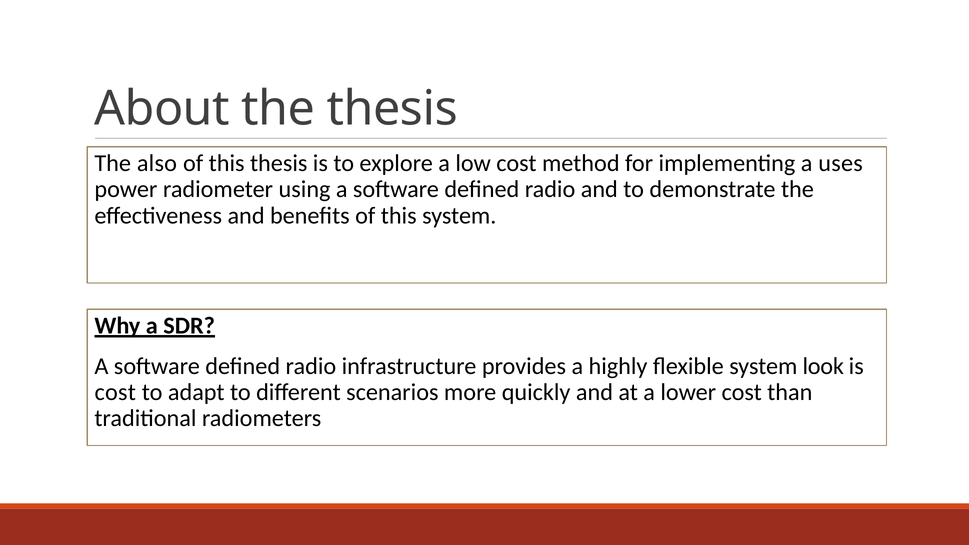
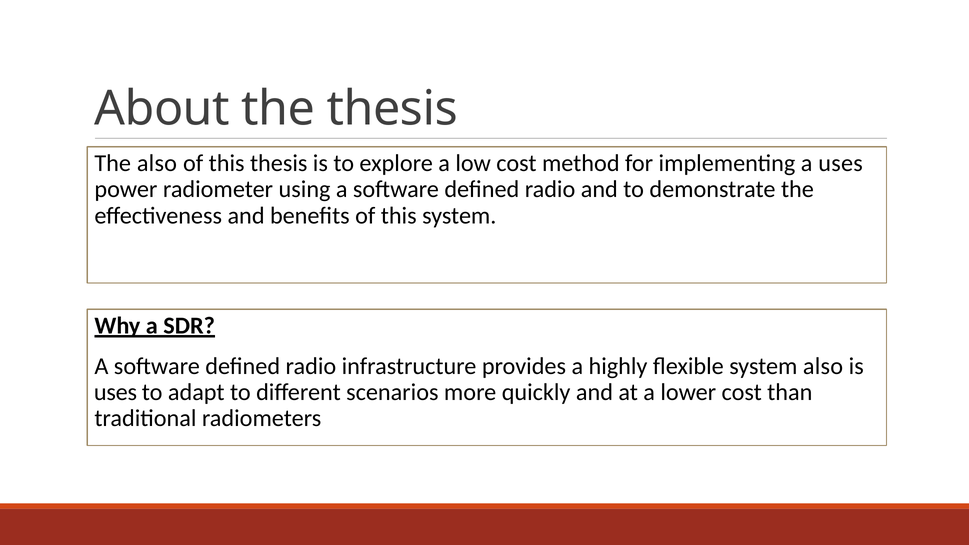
system look: look -> also (823, 366)
cost: cost -> uses (115, 392)
